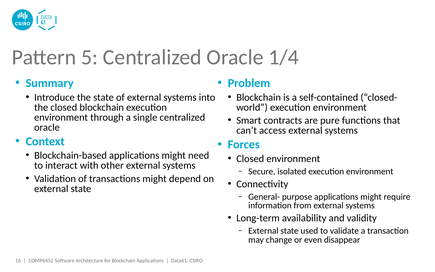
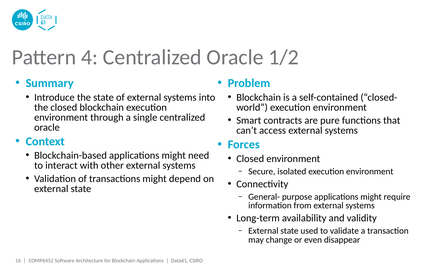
5: 5 -> 4 (90, 57)
1/4: 1/4 -> 1/2 (284, 57)
